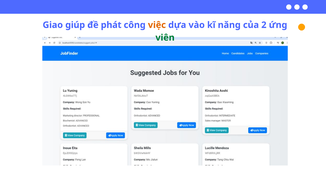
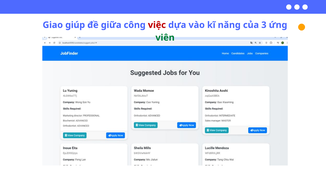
phát: phát -> giữa (111, 25)
việc colour: orange -> red (157, 25)
2: 2 -> 3 (264, 25)
